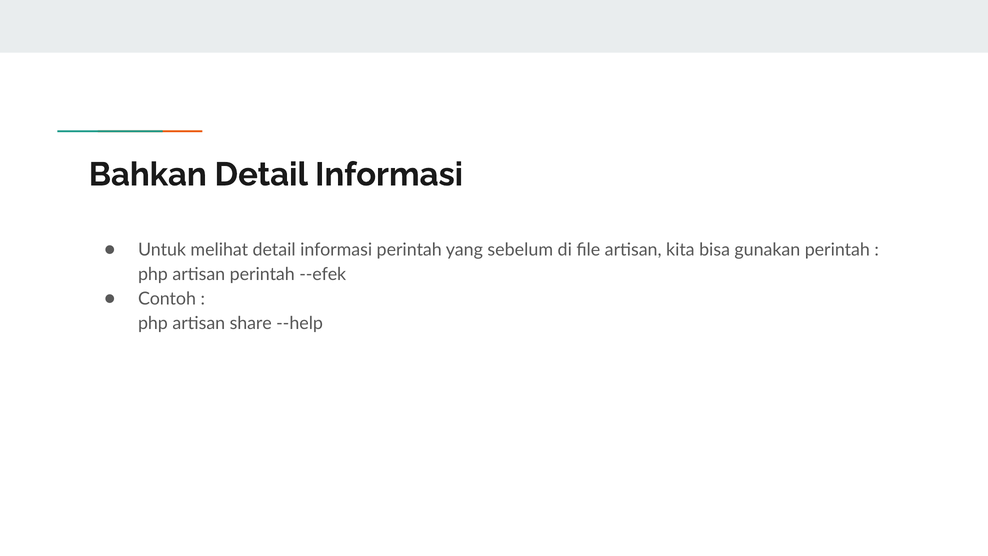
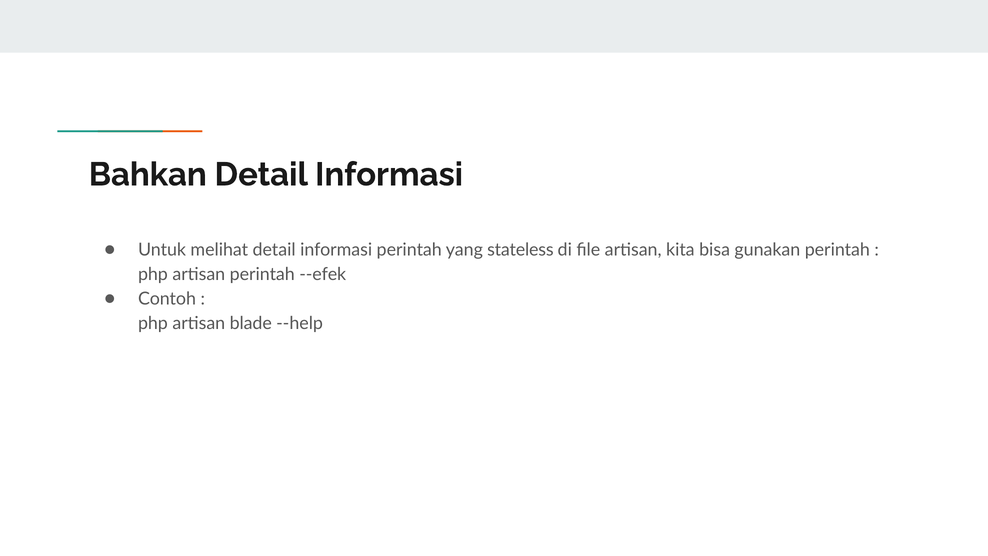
sebelum: sebelum -> stateless (520, 250)
share: share -> blade (251, 323)
